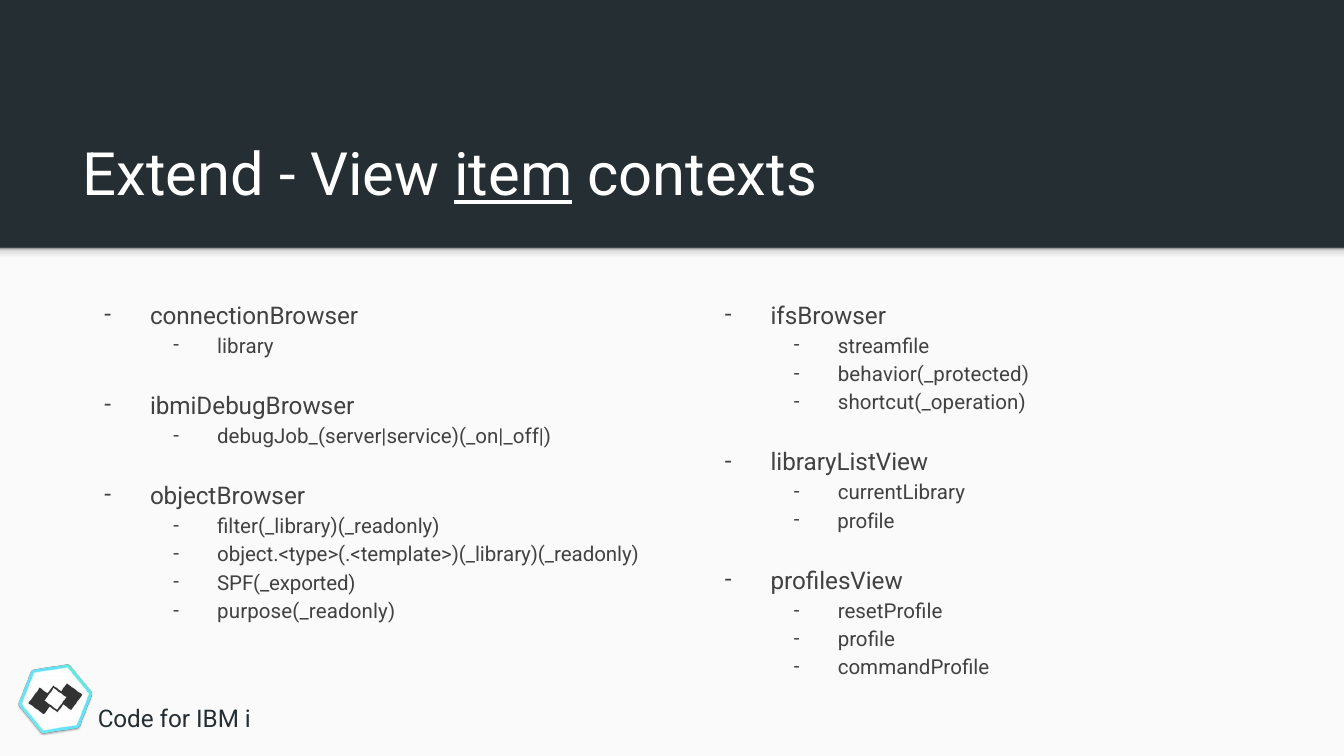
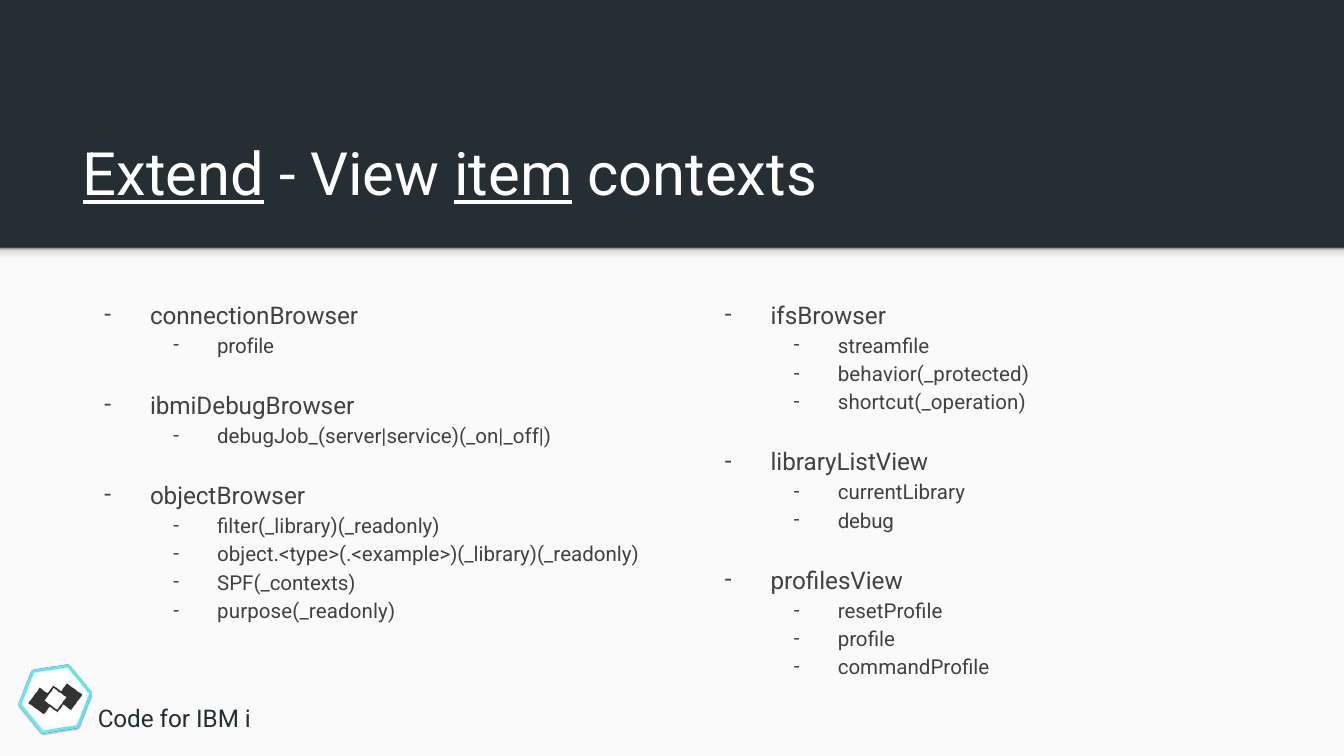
Extend underline: none -> present (173, 176)
library: library -> profile (245, 346)
profile: profile -> debug (866, 521)
object.<type>(.<template>)(_library)(_readonly: object.<type>(.<template>)(_library)(_readonly -> object.<type>(.<example>)(_library)(_readonly (428, 555)
SPF(_exported: SPF(_exported -> SPF(_contexts (286, 583)
